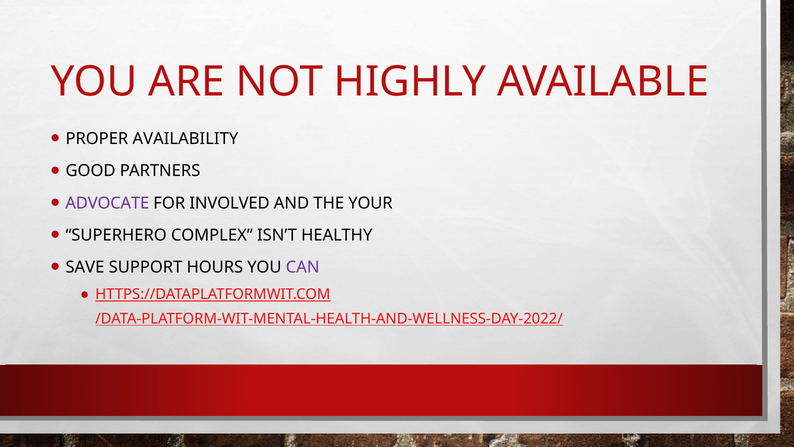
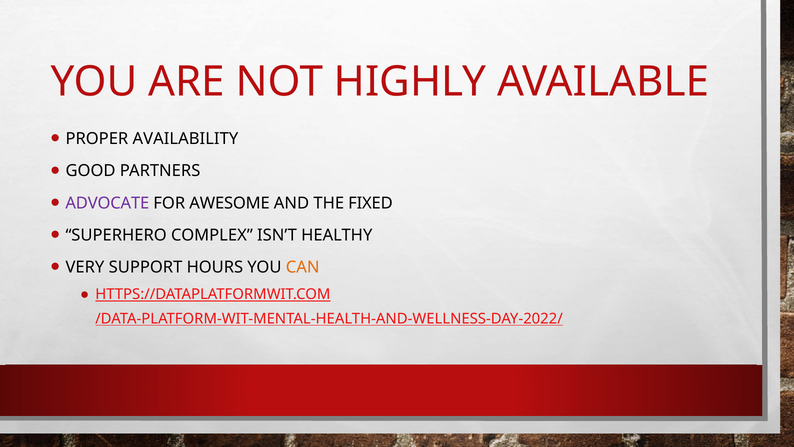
INVOLVED: INVOLVED -> AWESOME (230, 203)
YOUR: YOUR -> FIXED (370, 203)
SAVE: SAVE -> VERY (85, 267)
CAN colour: purple -> orange (303, 267)
